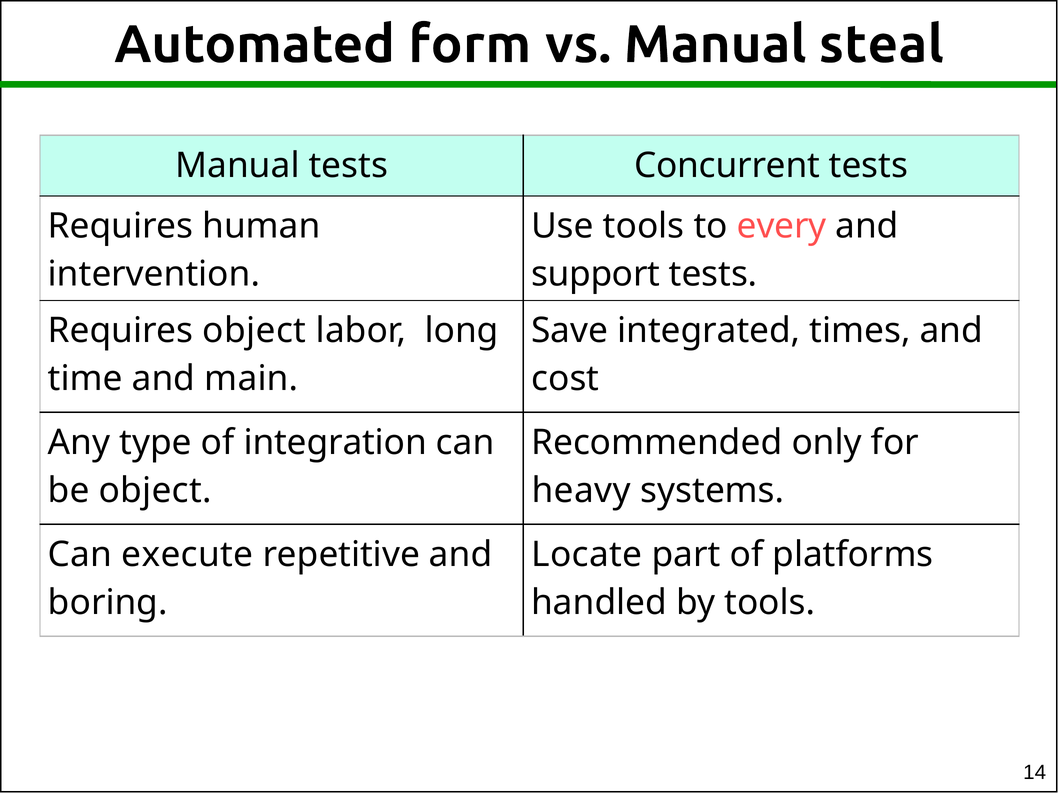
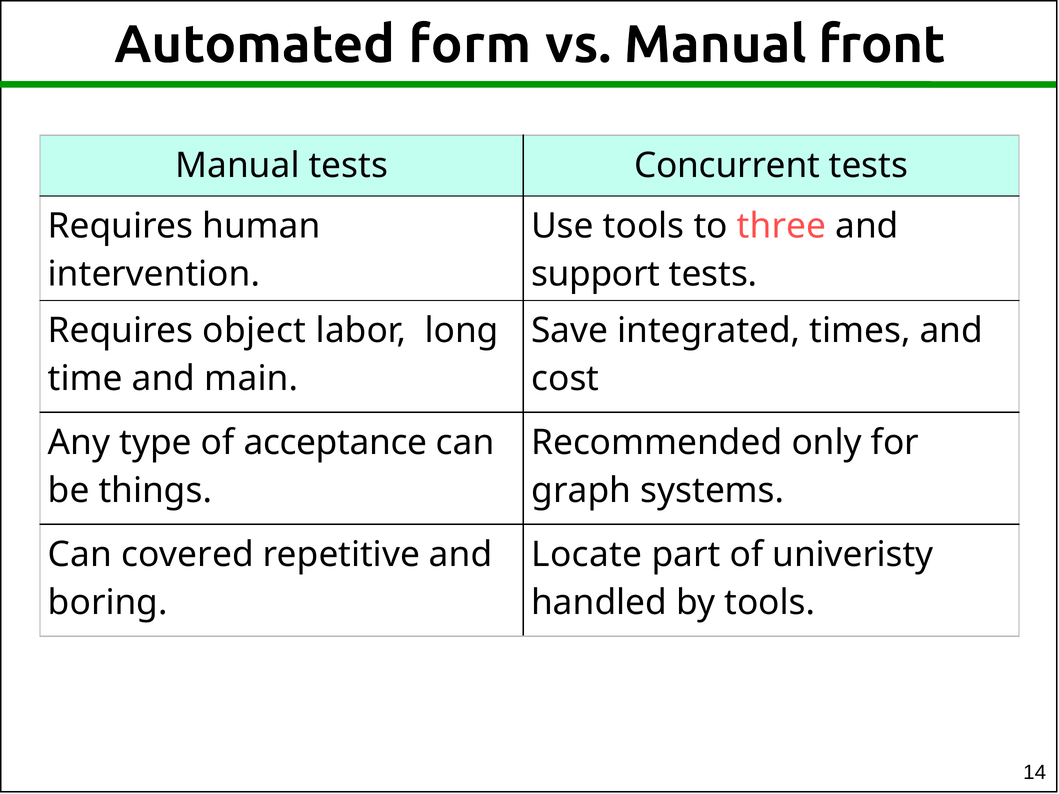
steal: steal -> front (882, 45)
every: every -> three (782, 226)
integration: integration -> acceptance (335, 443)
be object: object -> things (155, 491)
heavy: heavy -> graph (581, 491)
execute: execute -> covered (187, 555)
platforms: platforms -> univeristy (853, 555)
